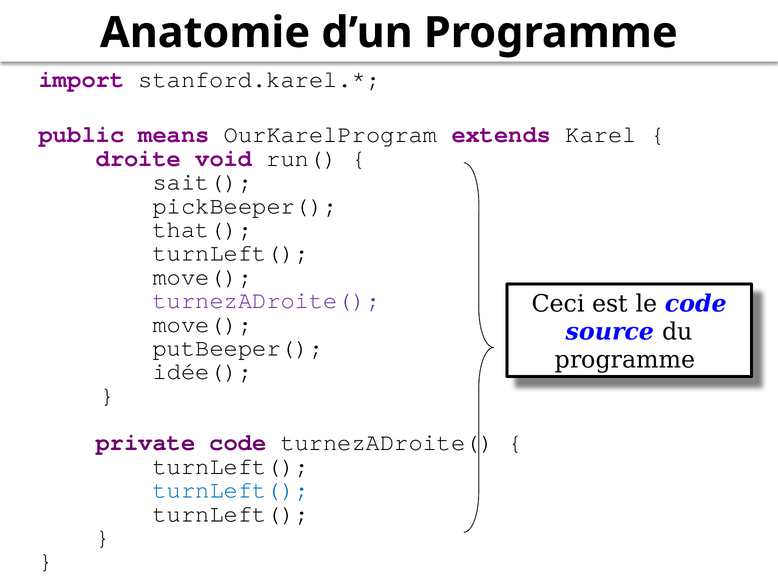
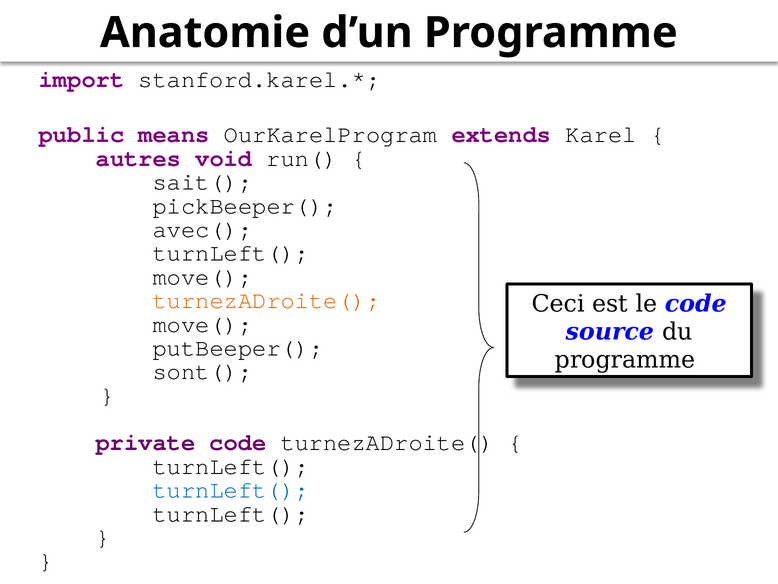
droite: droite -> autres (138, 158)
that(: that( -> avec( (203, 229)
turnezADroite( colour: purple -> orange (267, 300)
idée(: idée( -> sont( (203, 371)
